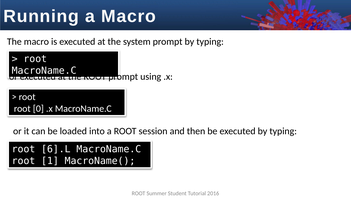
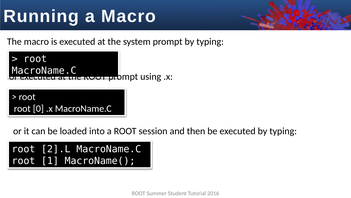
6].L: 6].L -> 2].L (56, 149)
